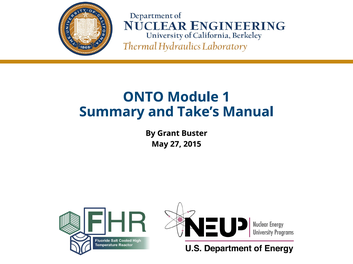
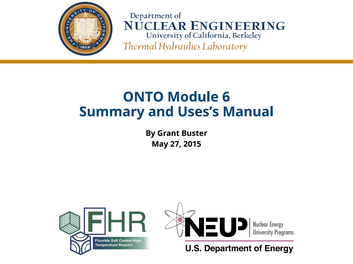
1: 1 -> 6 (226, 97)
Take’s: Take’s -> Uses’s (198, 112)
